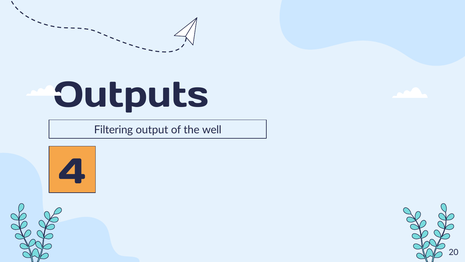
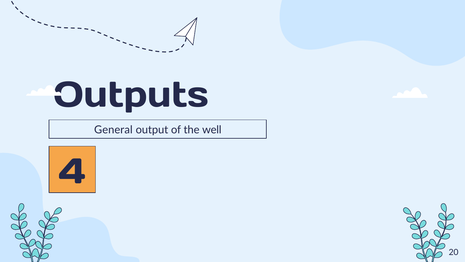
Filtering: Filtering -> General (113, 130)
